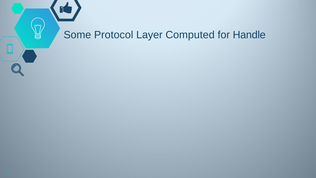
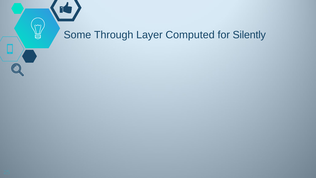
Protocol: Protocol -> Through (114, 35)
Handle: Handle -> Silently (249, 35)
